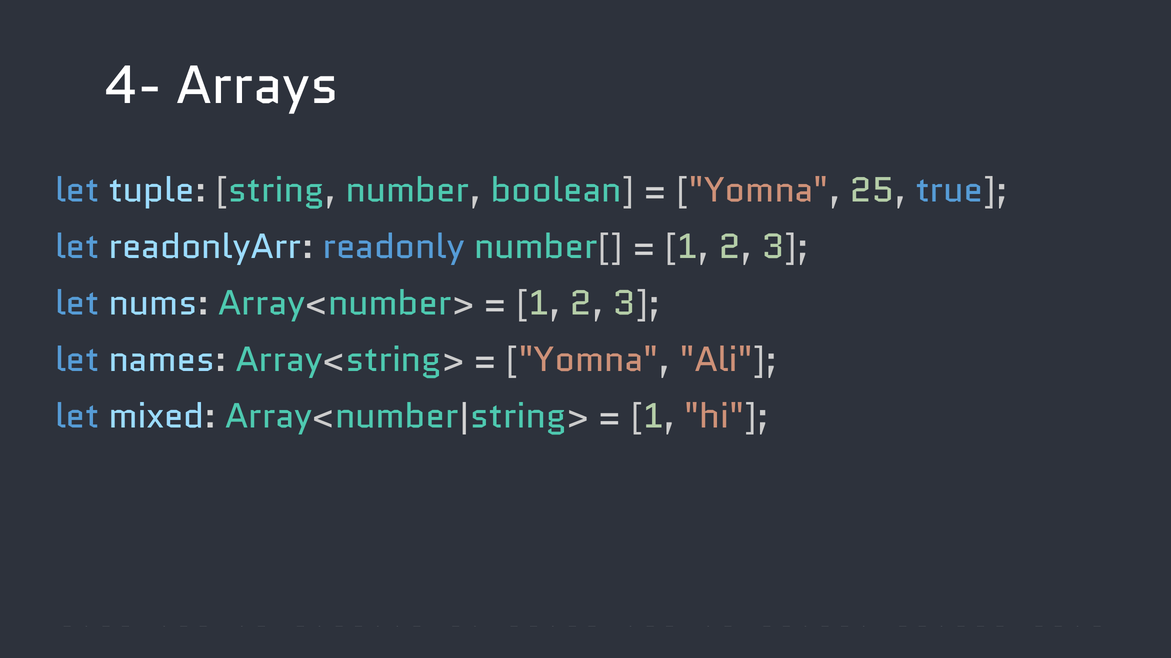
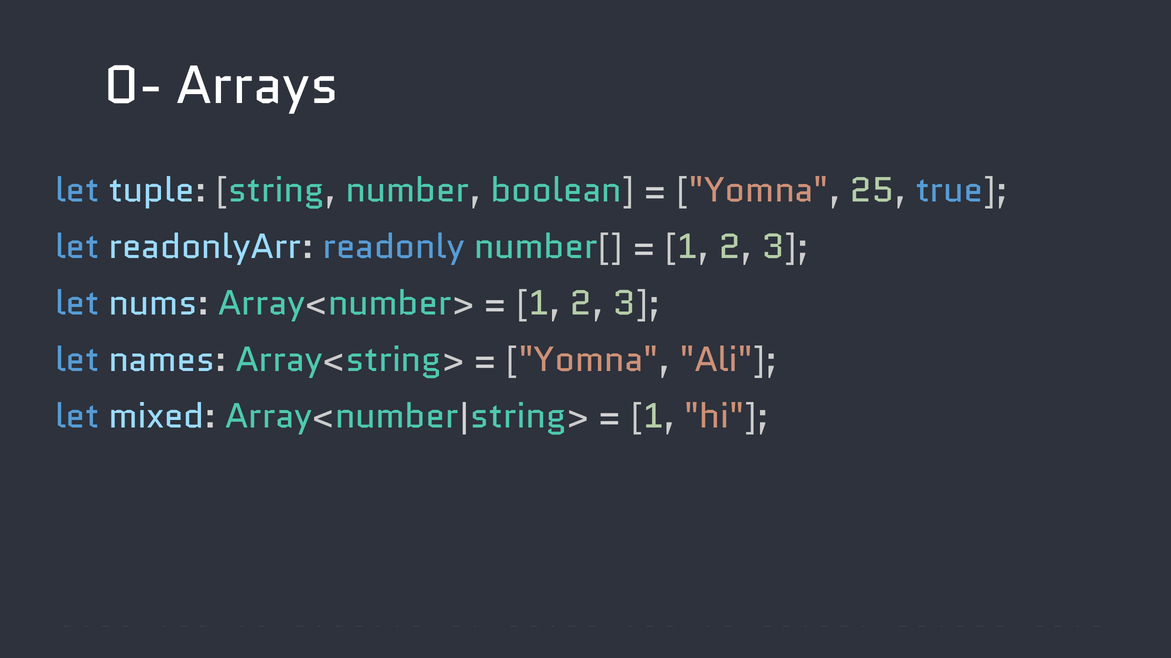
4-: 4- -> 0- (133, 86)
